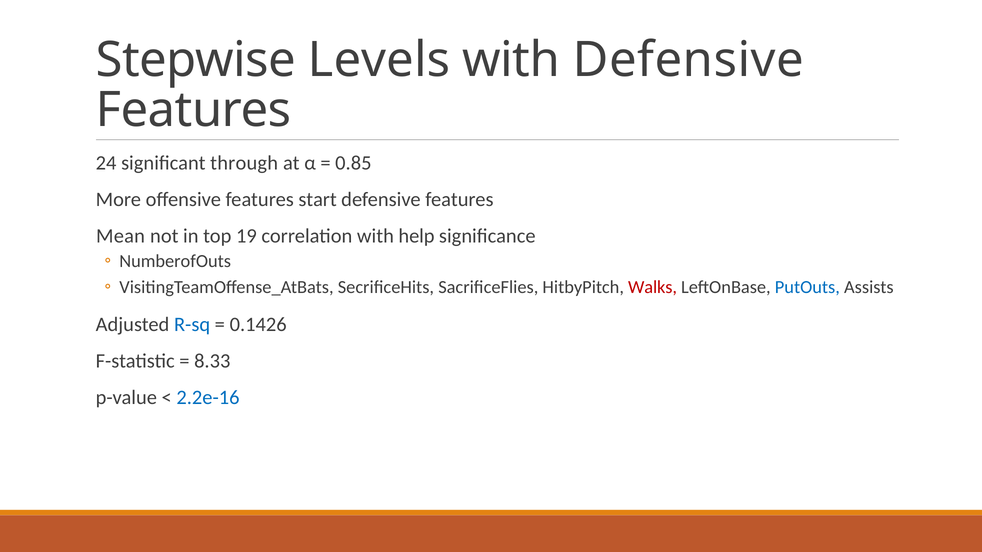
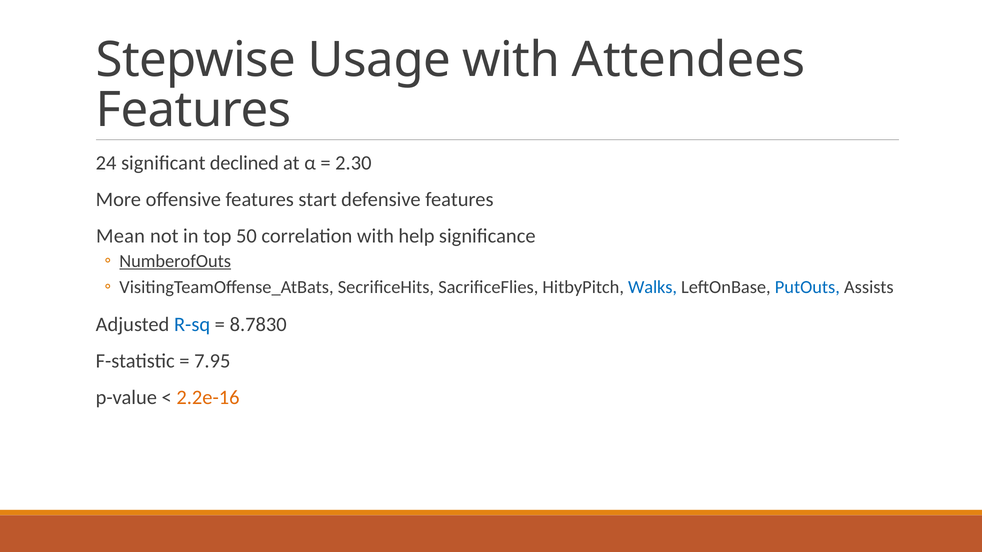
Levels: Levels -> Usage (379, 60)
with Defensive: Defensive -> Attendees (689, 60)
through: through -> declined (244, 163)
0.85: 0.85 -> 2.30 (353, 163)
19: 19 -> 50 (246, 236)
NumberofOuts underline: none -> present (175, 261)
Walks colour: red -> blue (653, 287)
0.1426: 0.1426 -> 8.7830 (258, 325)
8.33: 8.33 -> 7.95 (212, 361)
2.2e-16 colour: blue -> orange (208, 398)
